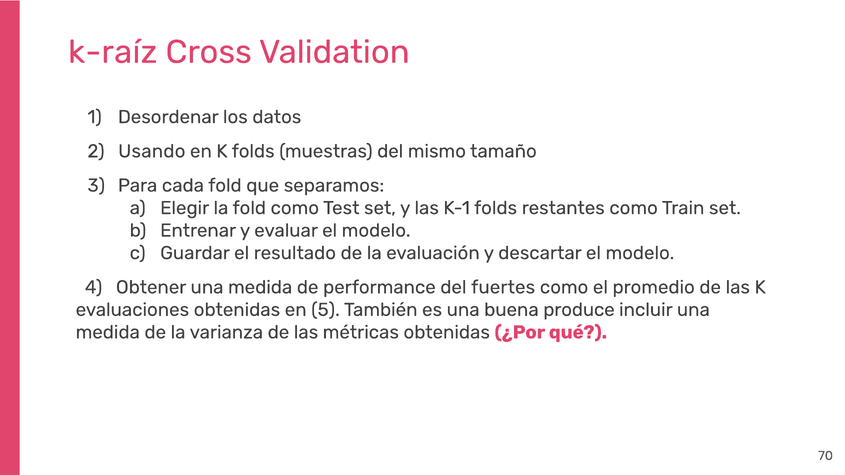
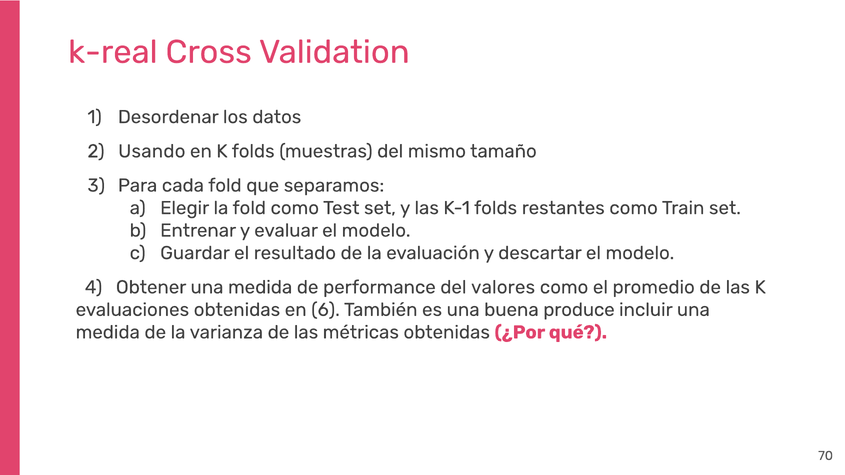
k-raíz: k-raíz -> k-real (113, 52)
fuertes: fuertes -> valores (503, 287)
5: 5 -> 6 (326, 310)
